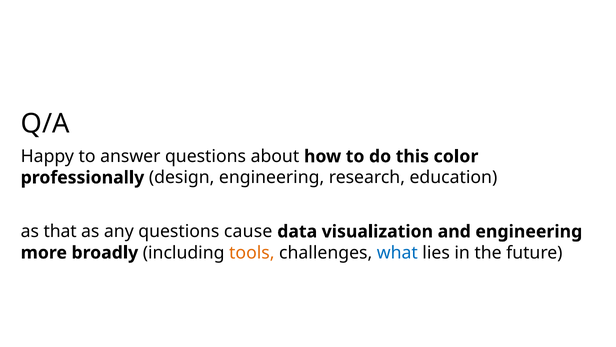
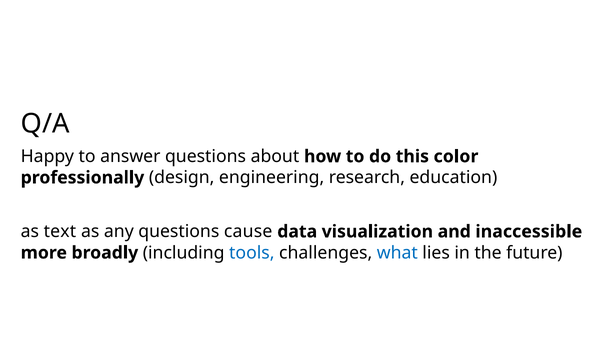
that: that -> text (60, 231)
and engineering: engineering -> inaccessible (529, 231)
tools colour: orange -> blue (252, 252)
